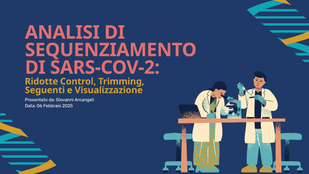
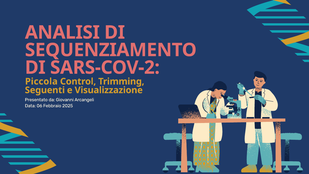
Ridotte: Ridotte -> Piccola (41, 81)
